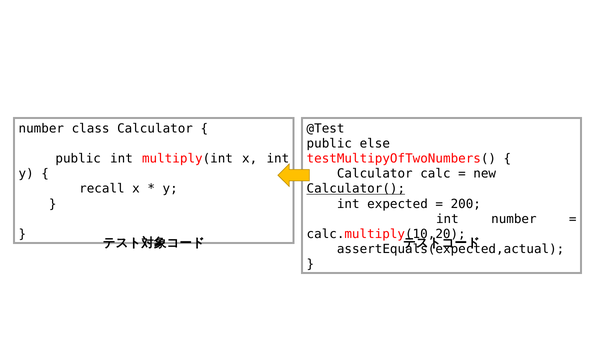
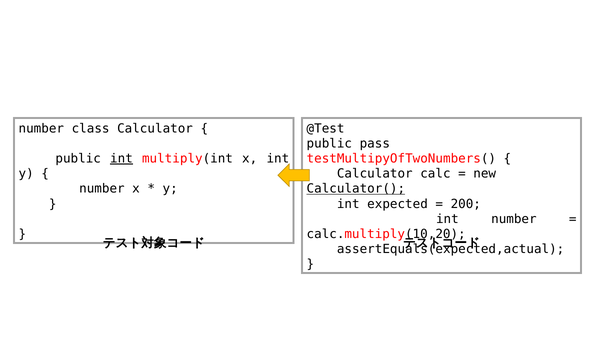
else: else -> pass (375, 144)
int underline: none -> present (121, 159)
recall: recall -> number (102, 189)
